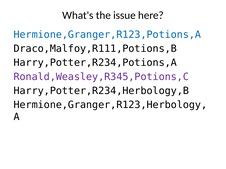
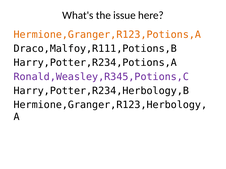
Hermione,Granger,R123,Potions,A colour: blue -> orange (107, 35)
